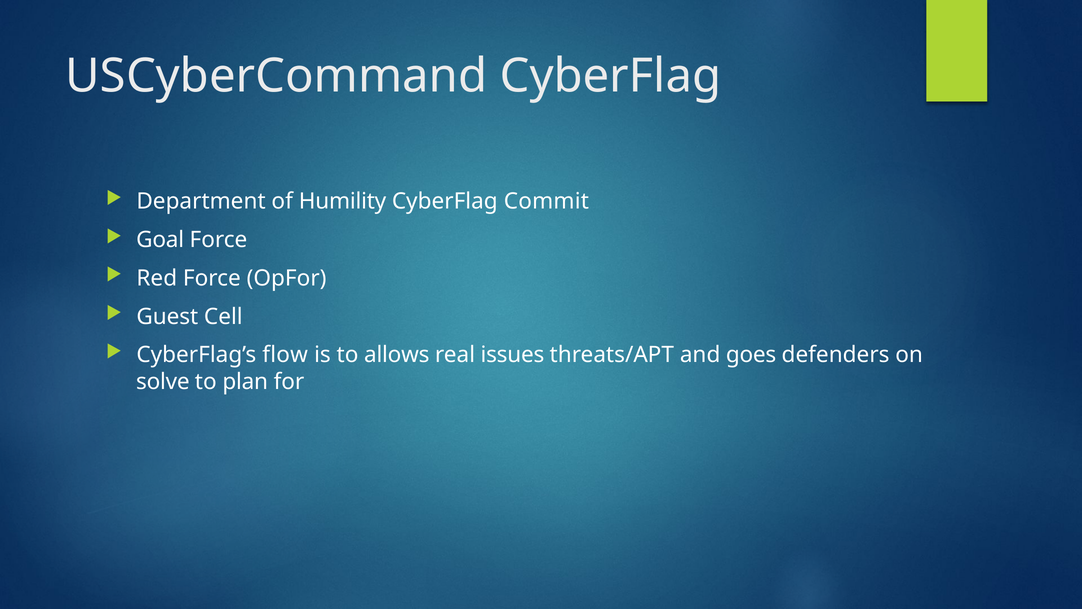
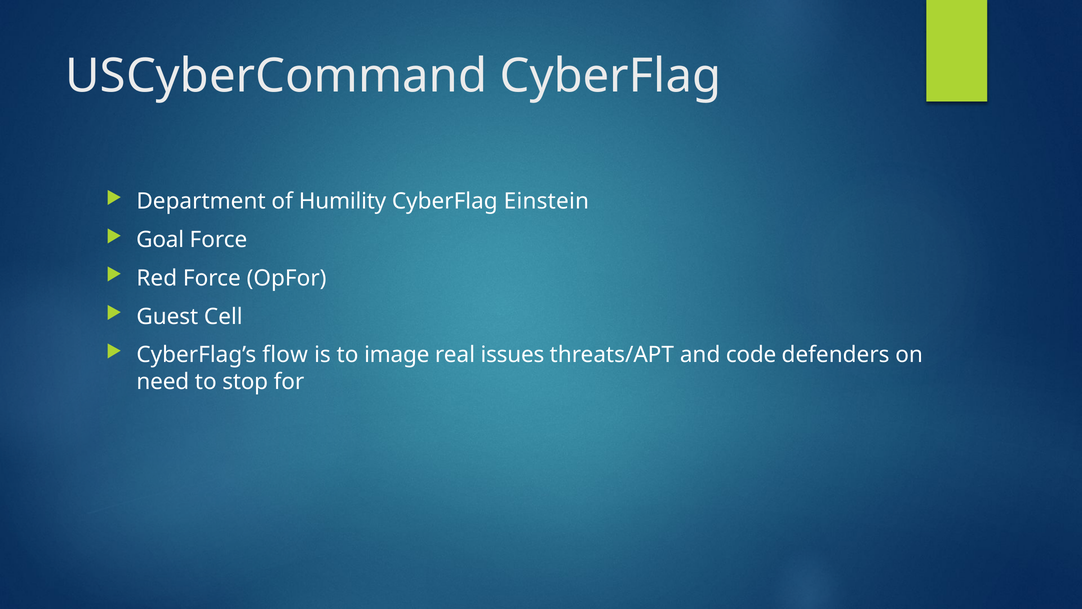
Commit: Commit -> Einstein (546, 201)
allows: allows -> image (397, 355)
goes: goes -> code (751, 355)
solve: solve -> need (163, 382)
plan: plan -> stop (245, 382)
